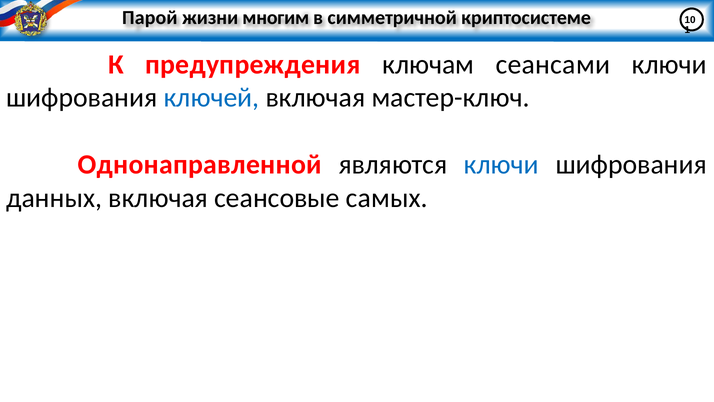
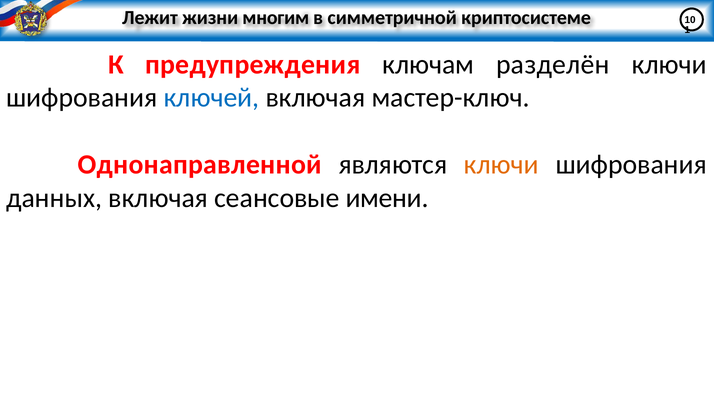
Парой: Парой -> Лежит (150, 18)
сеансами: сеансами -> разделён (553, 64)
ключи colour: blue -> orange (501, 164)
самых: самых -> имени (387, 198)
